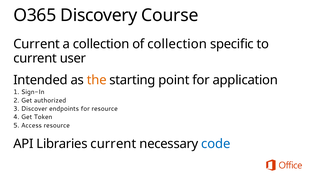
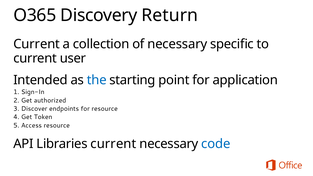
Course: Course -> Return (170, 15)
of collection: collection -> necessary (177, 44)
the colour: orange -> blue (97, 80)
